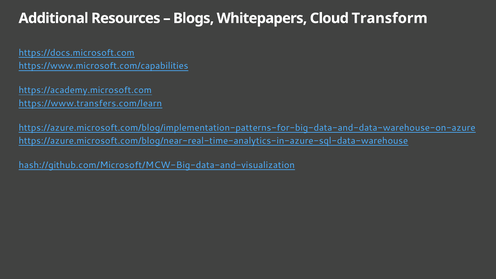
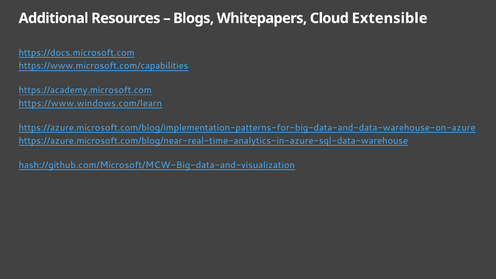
Transform: Transform -> Extensible (390, 18)
https://www.transfers.com/learn: https://www.transfers.com/learn -> https://www.windows.com/learn (90, 103)
